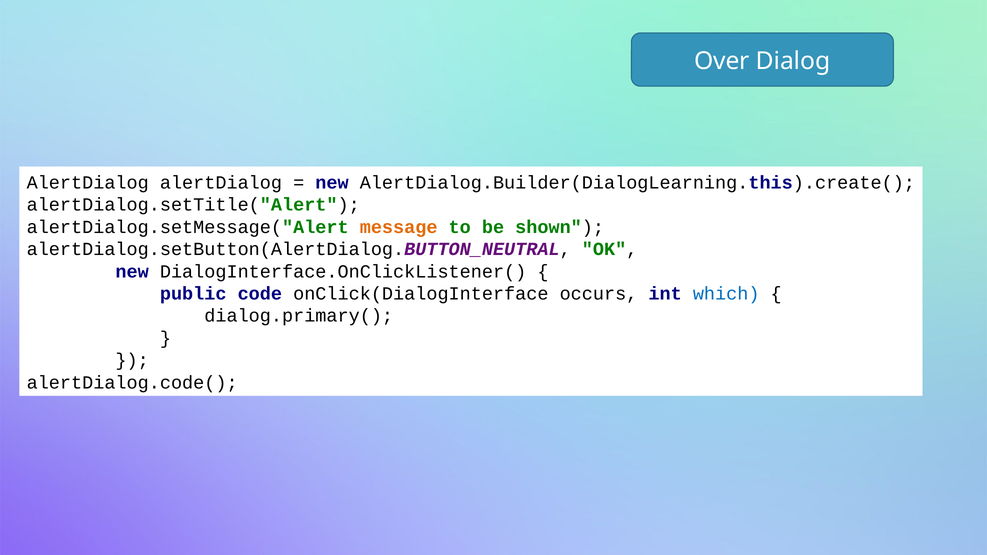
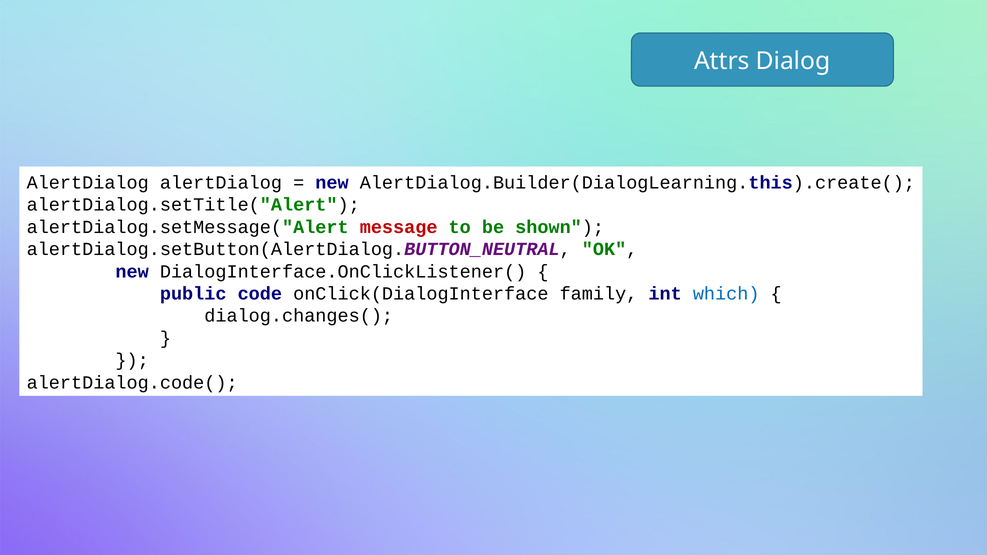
Over: Over -> Attrs (722, 61)
message colour: orange -> red (399, 227)
occurs: occurs -> family (599, 294)
dialog.primary(: dialog.primary( -> dialog.changes( (299, 316)
